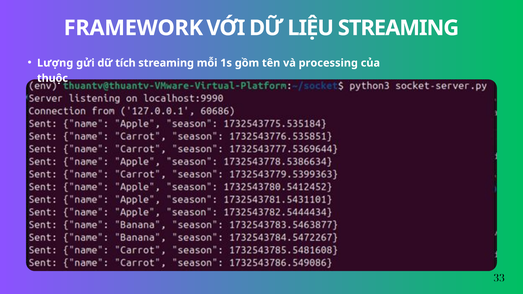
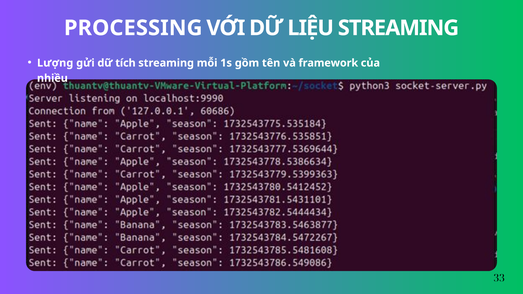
FRAMEWORK: FRAMEWORK -> PROCESSING (133, 28)
processing: processing -> framework (328, 63)
thuộc: thuộc -> nhiều (52, 78)
